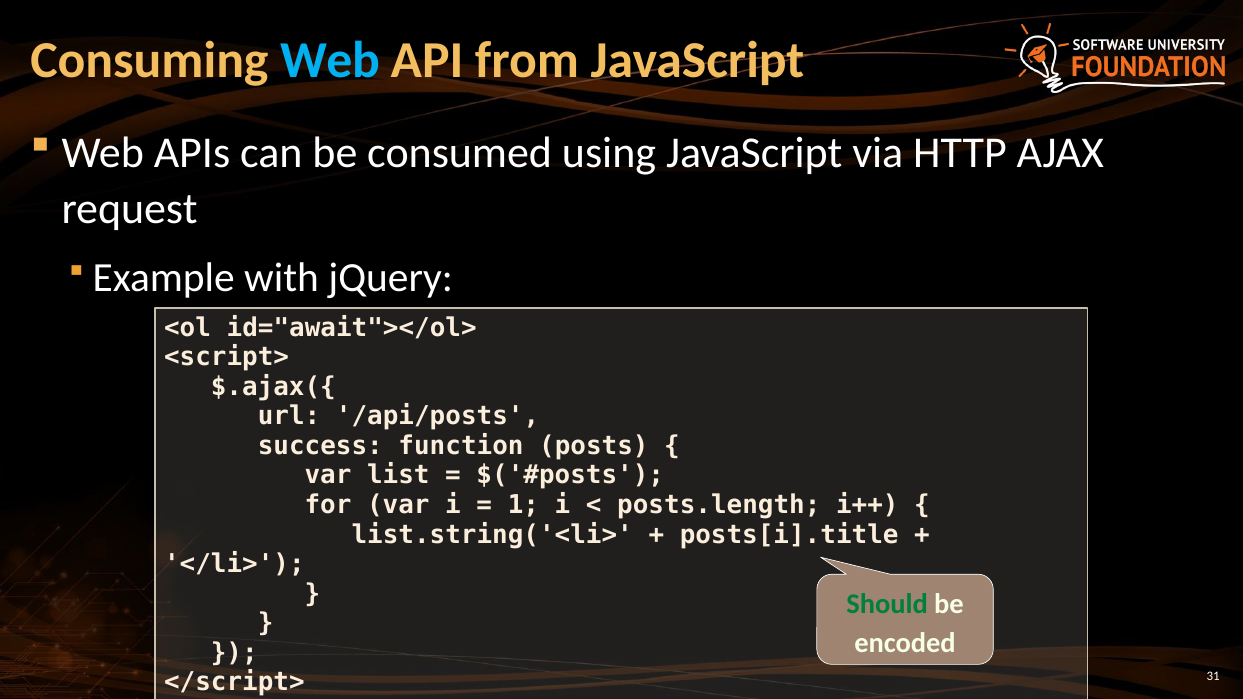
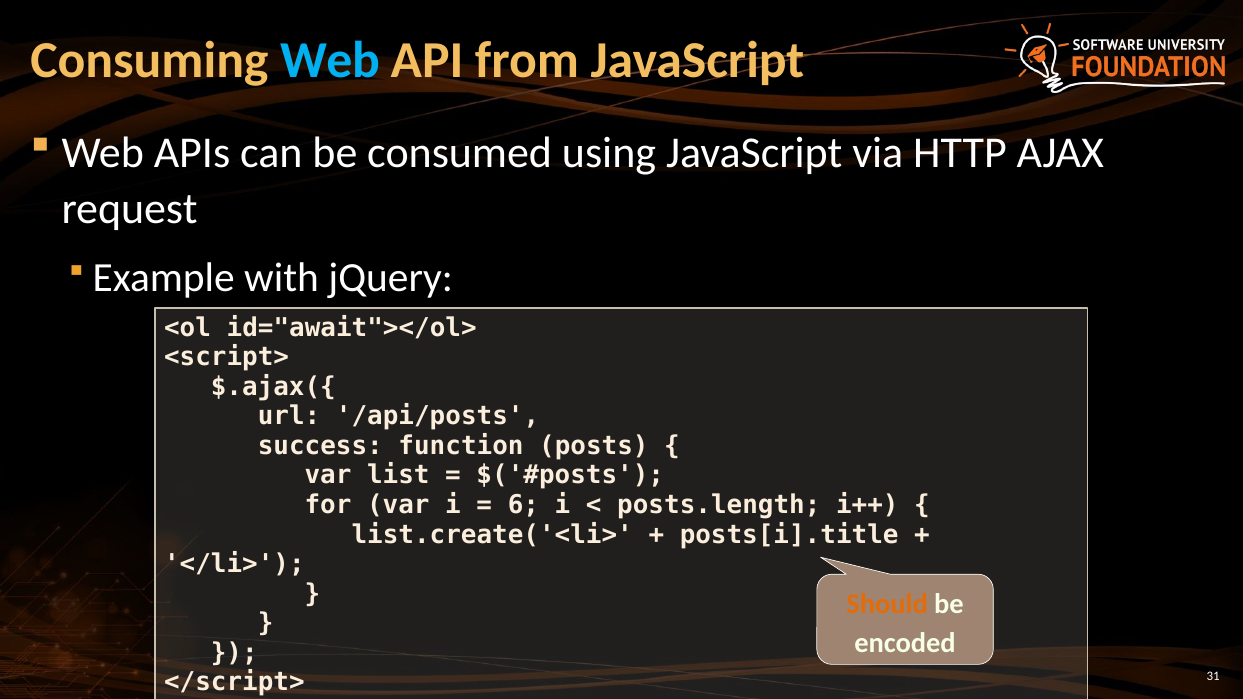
1: 1 -> 6 (523, 505)
list.string('<li>: list.string('<li> -> list.create('<li> (492, 535)
Should colour: green -> orange (887, 604)
